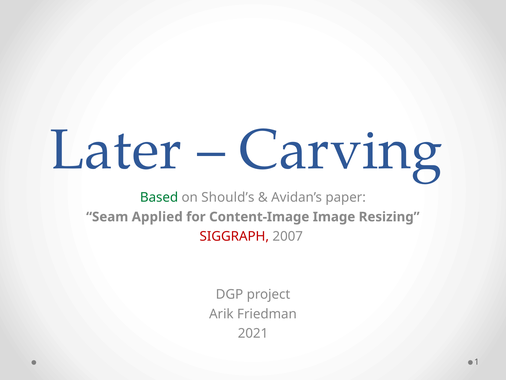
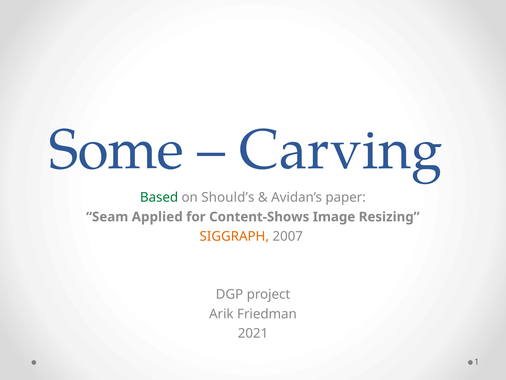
Later: Later -> Some (116, 150)
Content-Image: Content-Image -> Content-Shows (259, 217)
SIGGRAPH colour: red -> orange (234, 236)
